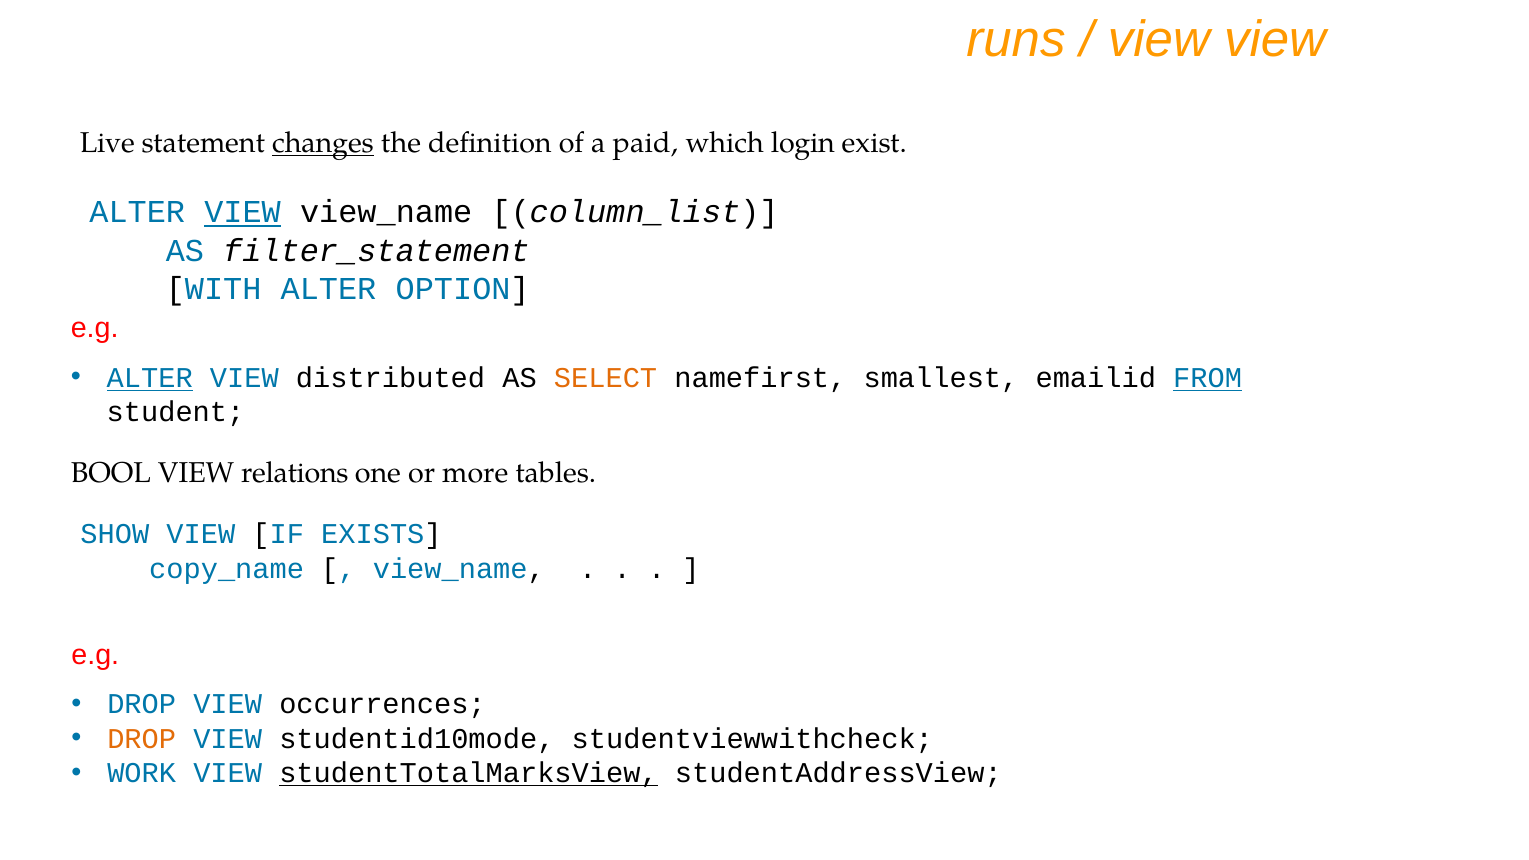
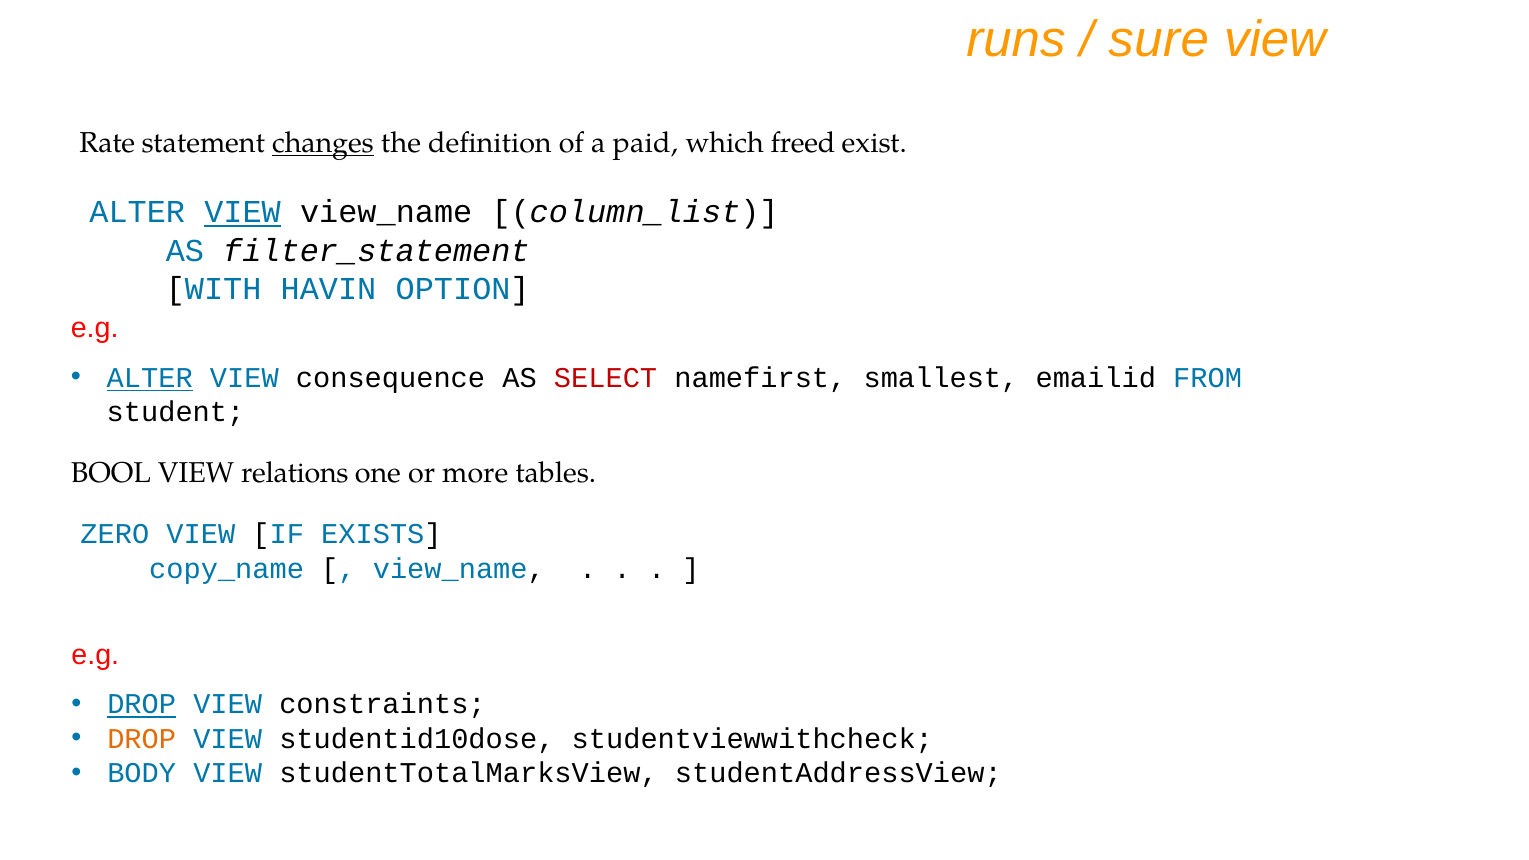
view: view -> sure (1159, 40)
Live: Live -> Rate (107, 143)
login: login -> freed (803, 143)
WITH ALTER: ALTER -> HAVIN (329, 289)
distributed: distributed -> consequence (391, 378)
SELECT colour: orange -> red (606, 378)
FROM underline: present -> none (1208, 378)
SHOW: SHOW -> ZERO (115, 534)
DROP underline: none -> present (142, 705)
occurrences: occurrences -> constraints (382, 705)
studentid10mode: studentid10mode -> studentid10dose (417, 739)
WORK: WORK -> BODY (142, 773)
studentTotalMarksView underline: present -> none (468, 773)
